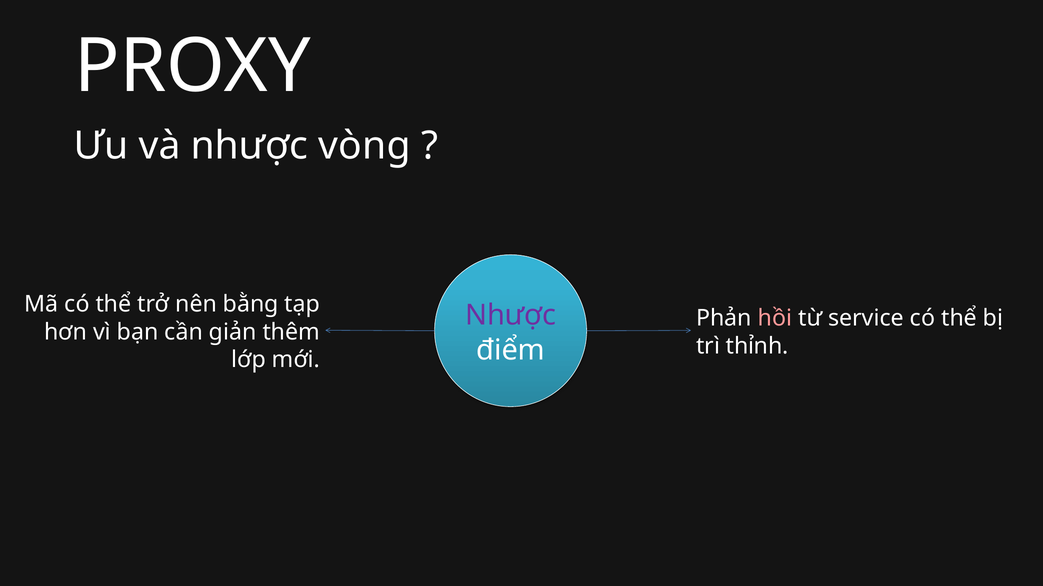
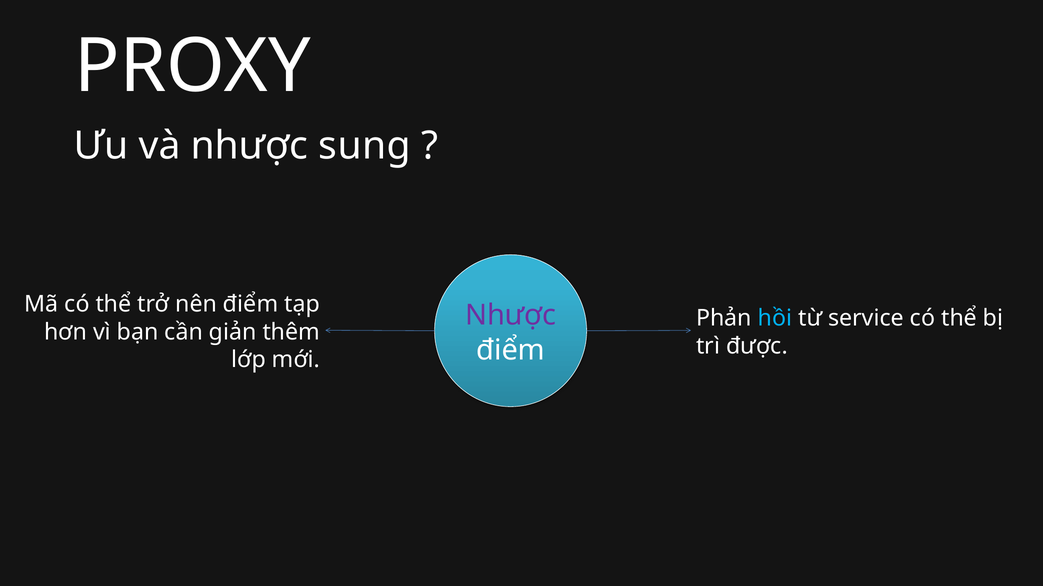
vòng: vòng -> sung (365, 146)
nên bằng: bằng -> điểm (251, 304)
hồi colour: pink -> light blue (775, 319)
thỉnh: thỉnh -> được (757, 346)
